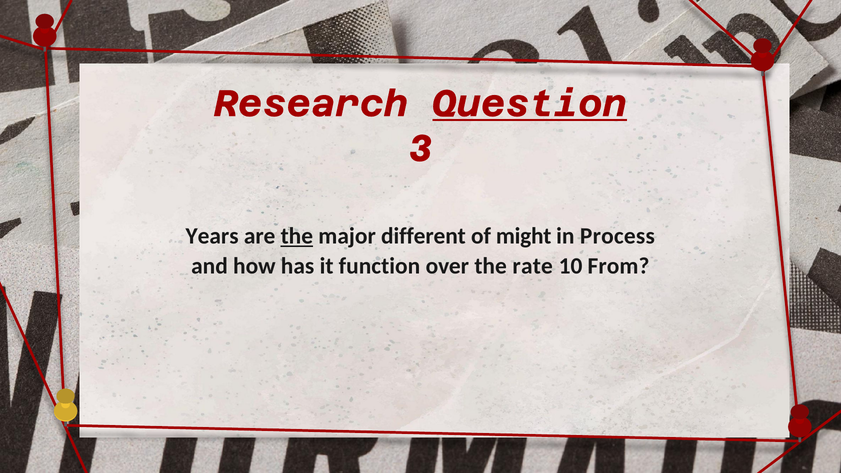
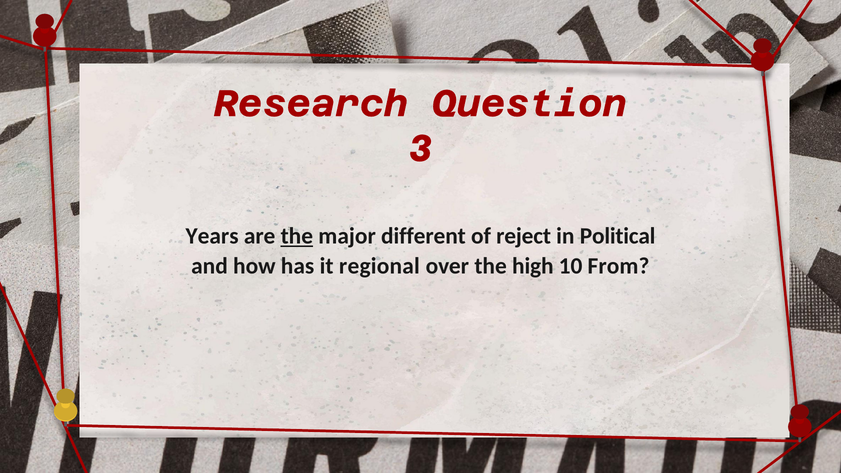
Question underline: present -> none (530, 104)
might: might -> reject (524, 236)
Process: Process -> Political (618, 236)
function: function -> regional (379, 266)
rate: rate -> high (533, 266)
